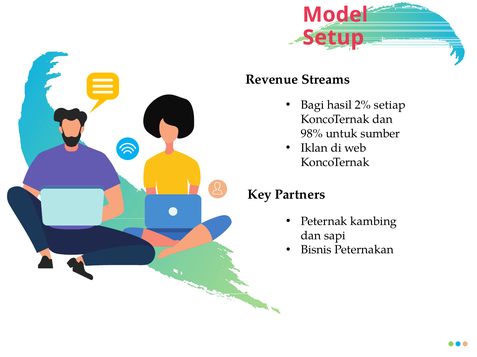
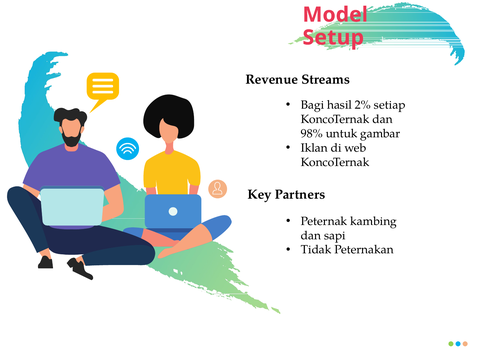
sumber: sumber -> gambar (380, 134)
Bisnis: Bisnis -> Tidak (316, 250)
